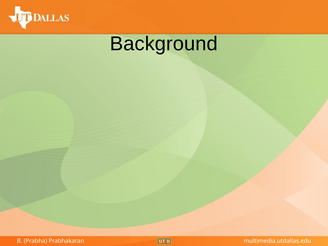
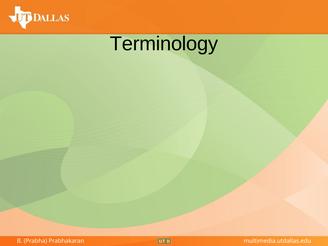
Background: Background -> Terminology (164, 44)
